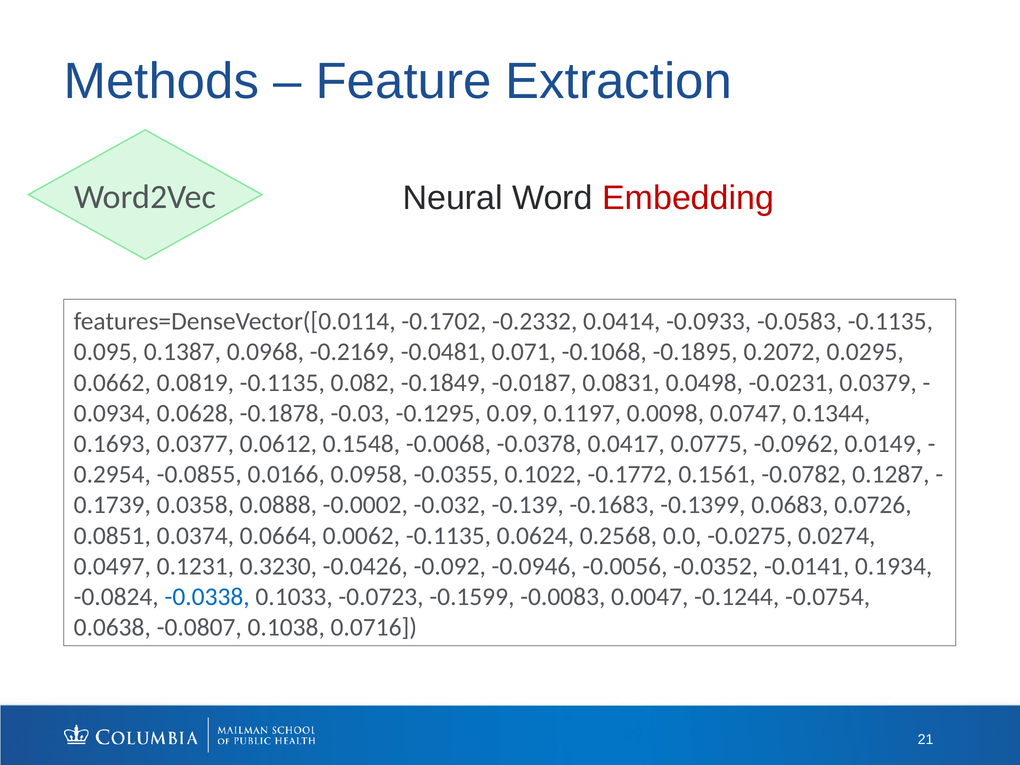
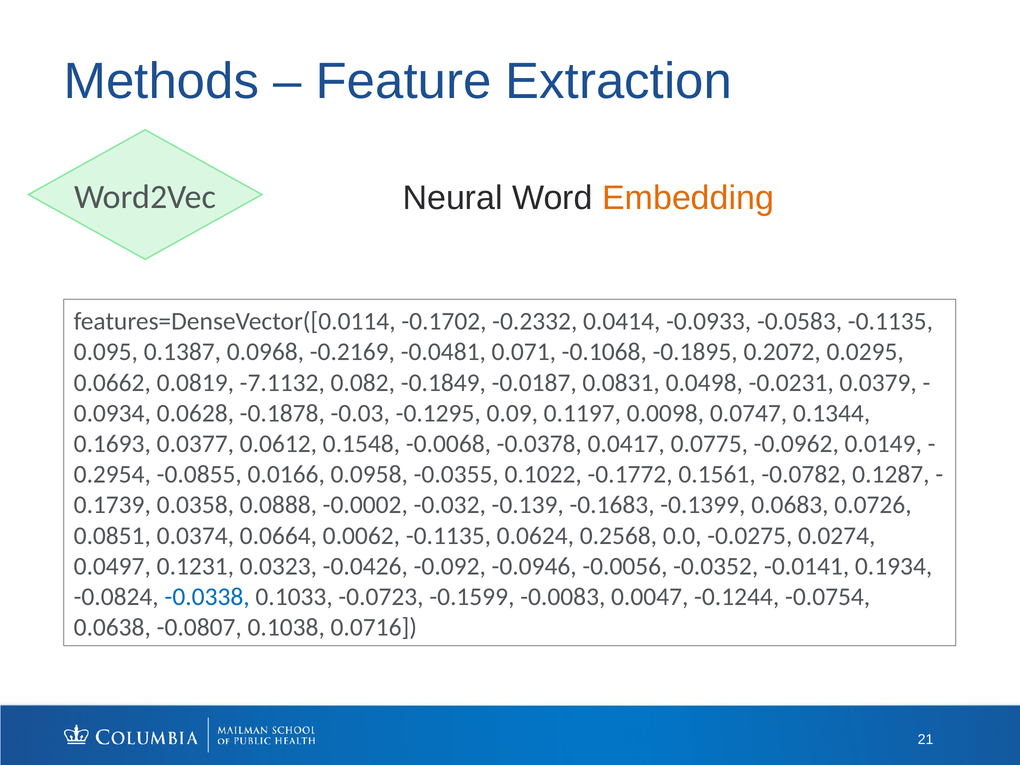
Embedding colour: red -> orange (688, 198)
0.0819 -0.1135: -0.1135 -> -7.1132 (282, 383)
0.3230: 0.3230 -> 0.0323 (278, 566)
